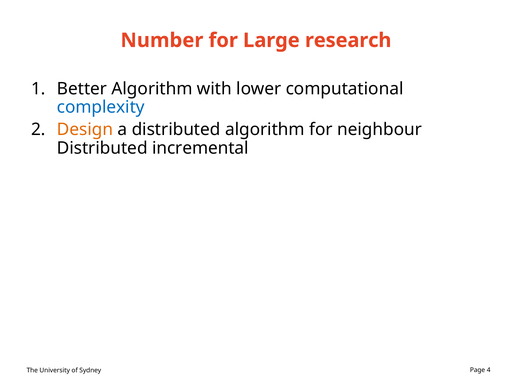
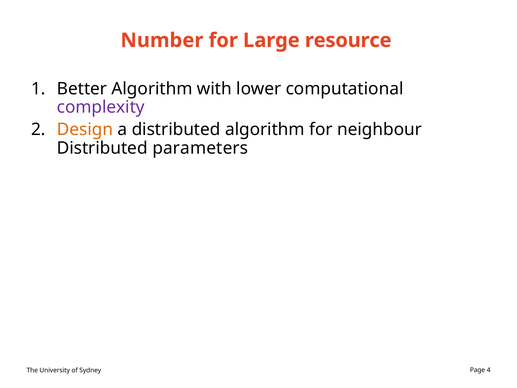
research: research -> resource (348, 40)
complexity colour: blue -> purple (101, 107)
incremental: incremental -> parameters (200, 148)
